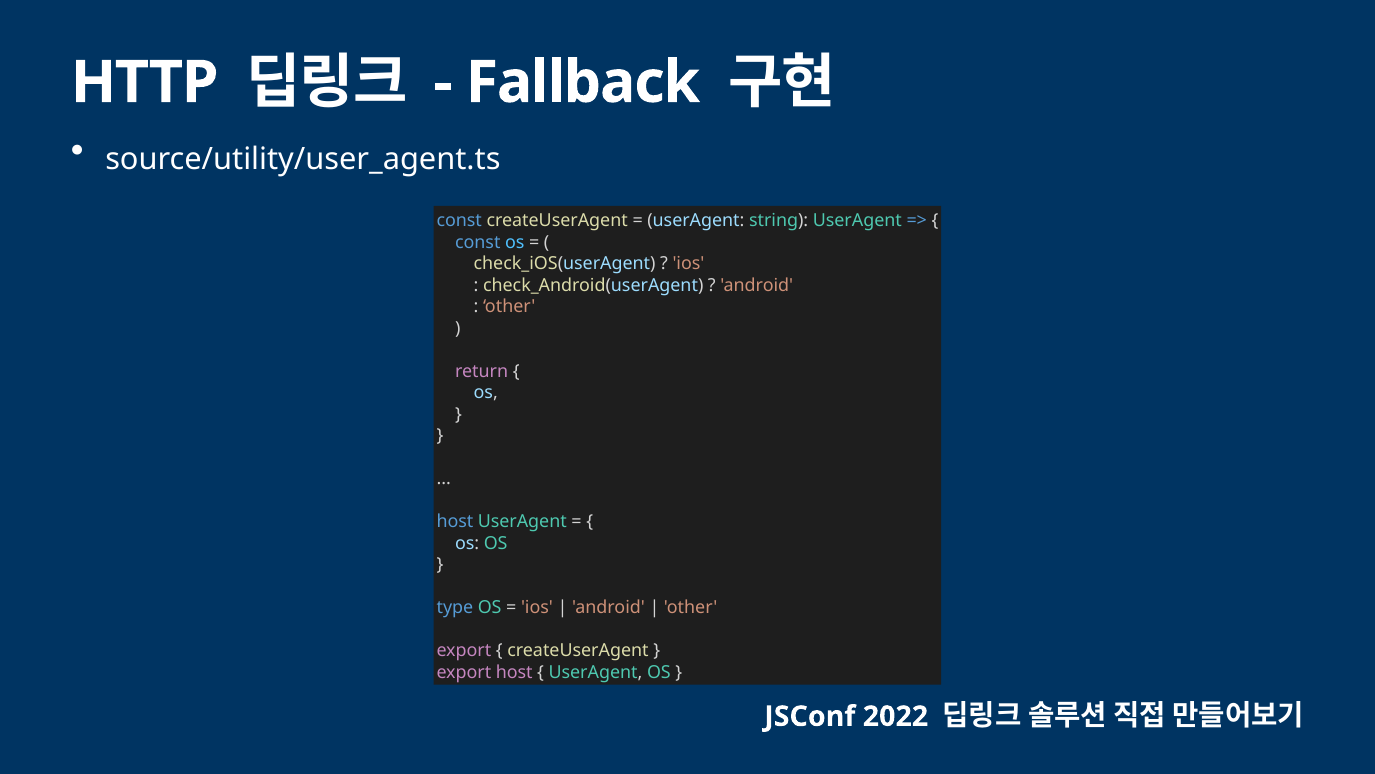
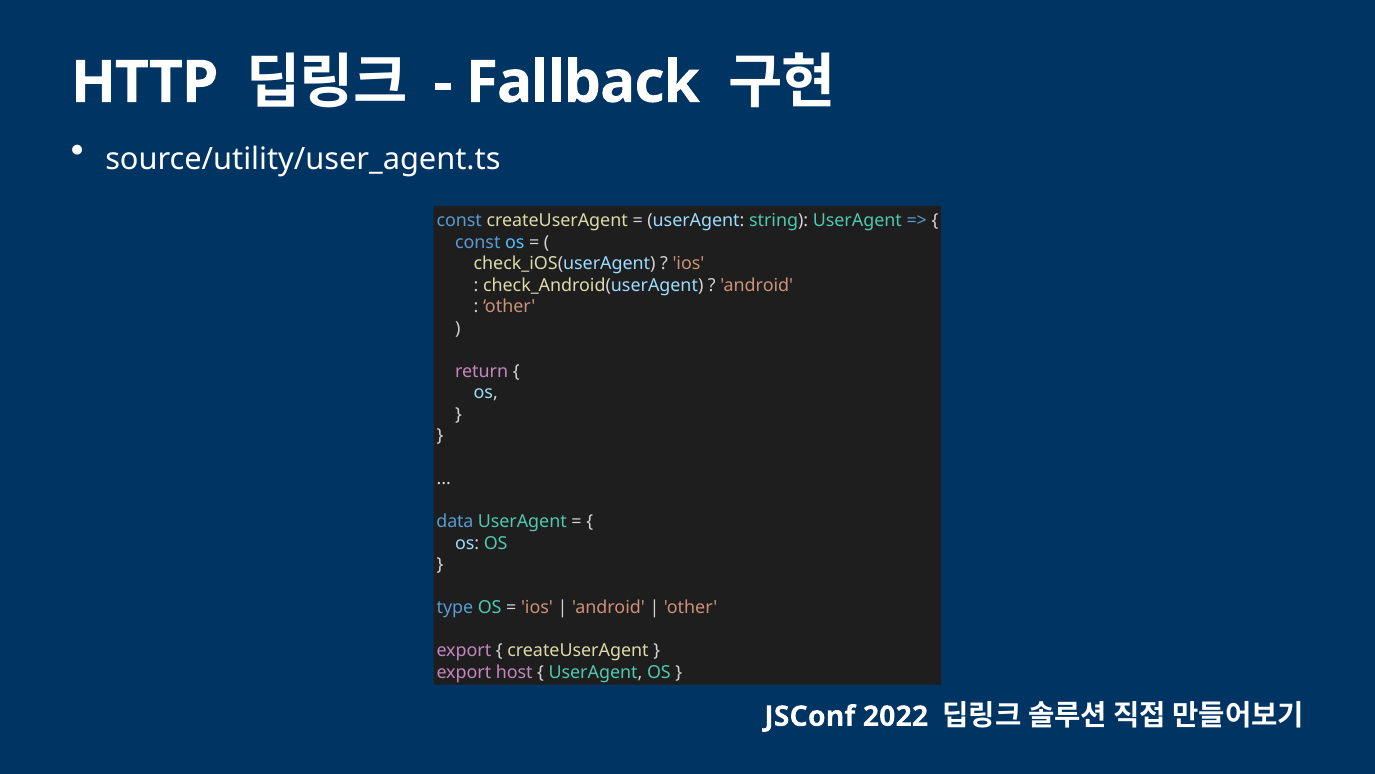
host: host -> data (455, 521)
